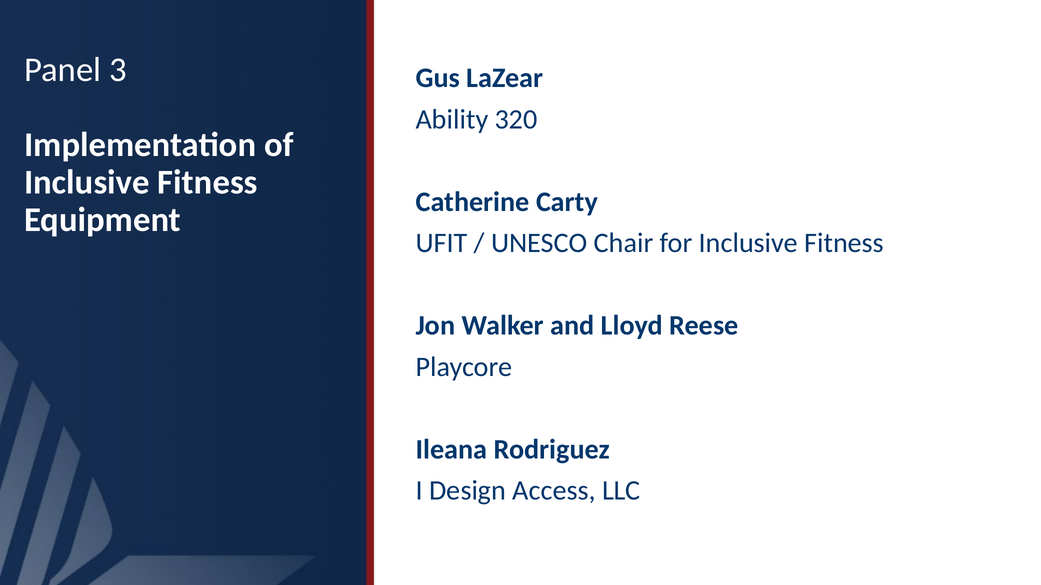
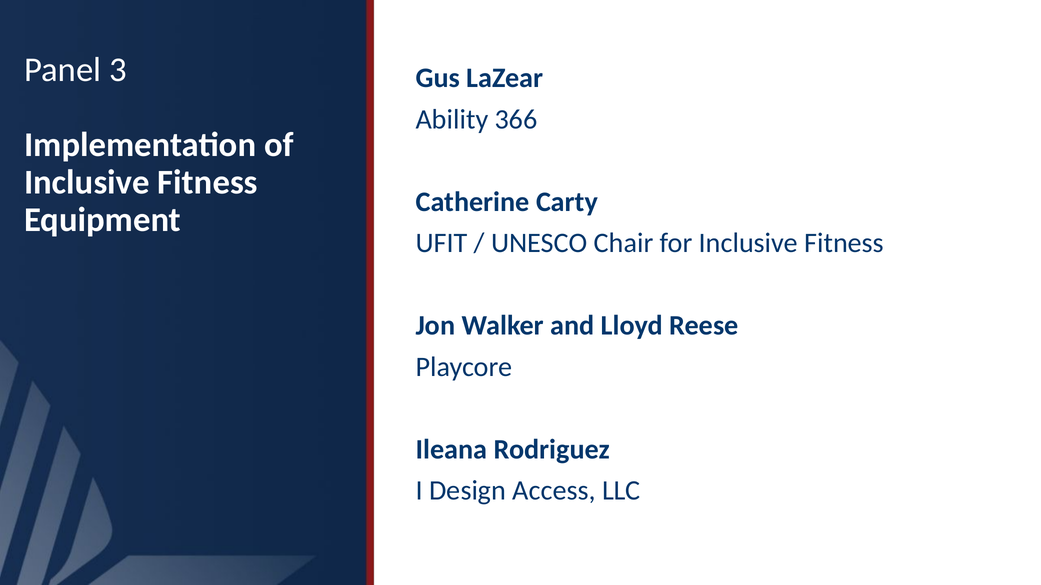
320: 320 -> 366 (516, 119)
